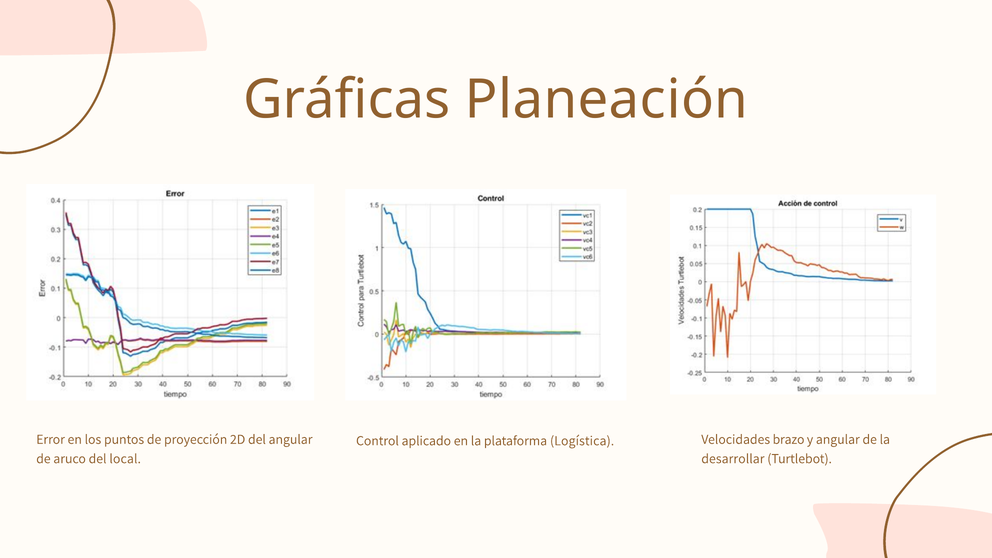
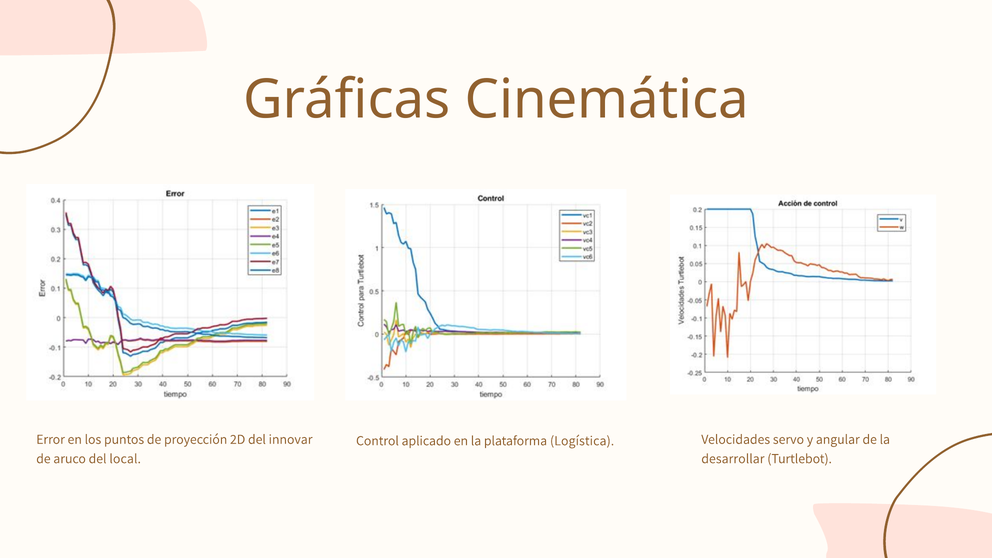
Planeación: Planeación -> Cinemática (607, 100)
del angular: angular -> innovar (291, 439)
brazo: brazo -> servo (788, 439)
